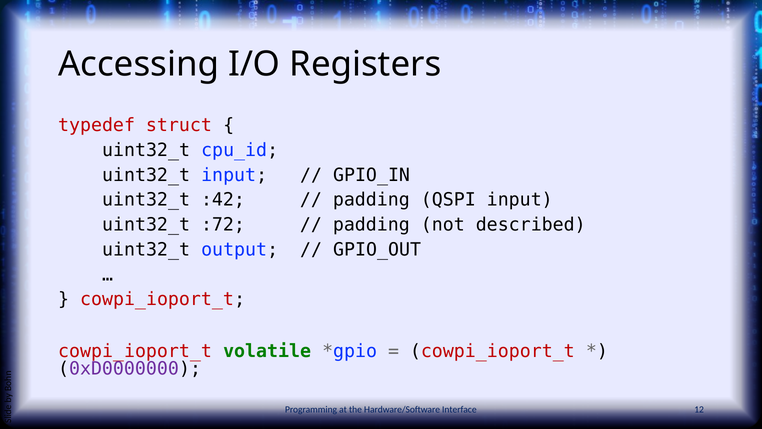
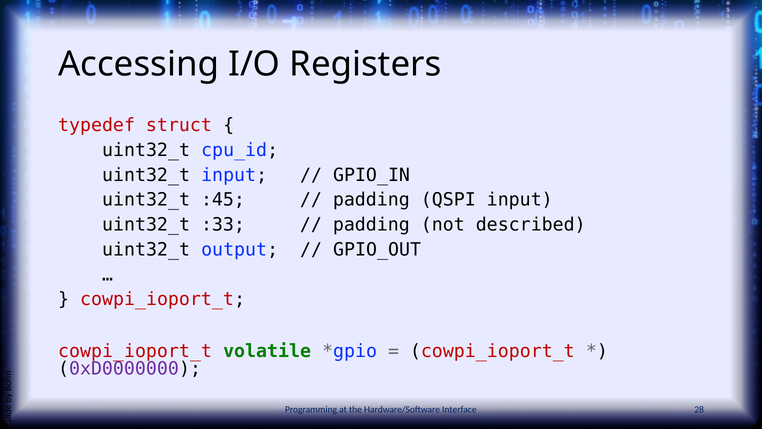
:42: :42 -> :45 (223, 200)
:72: :72 -> :33 (223, 225)
12: 12 -> 28 (699, 409)
